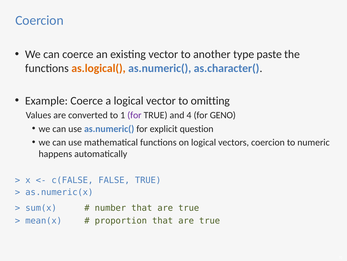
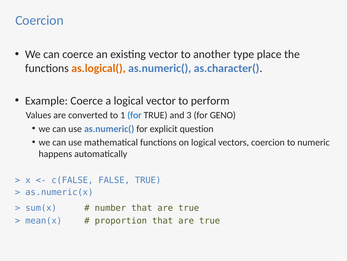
paste: paste -> place (269, 54)
omitting: omitting -> perform (210, 100)
for colour: purple -> blue (134, 115)
4: 4 -> 3 (189, 115)
